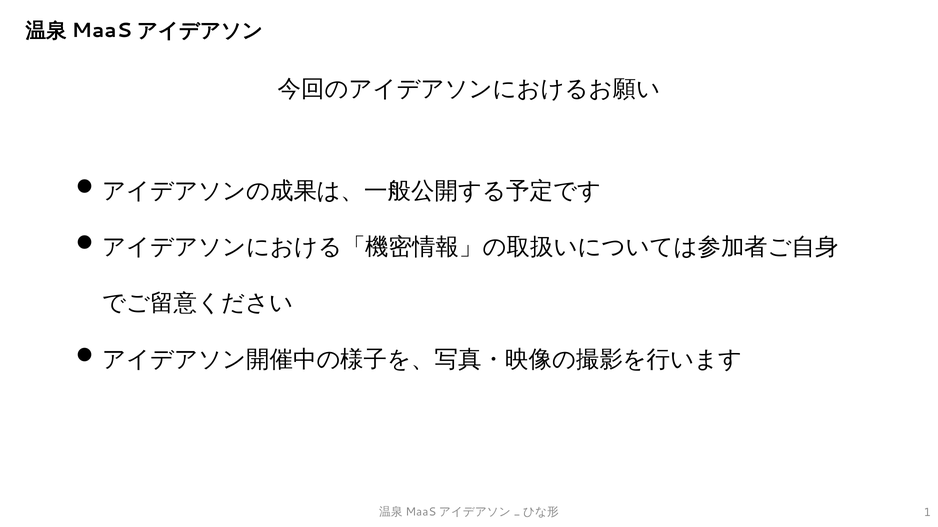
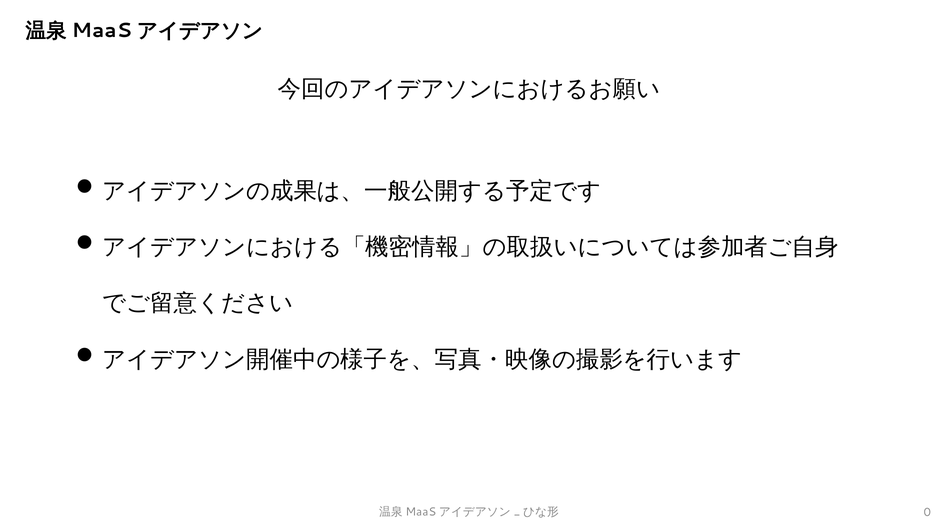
1: 1 -> 0 (927, 513)
